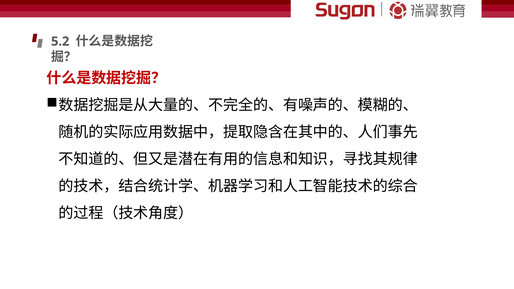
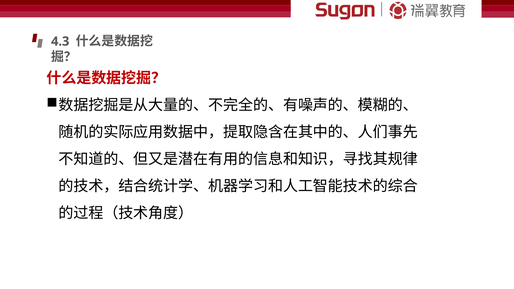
5.2: 5.2 -> 4.3 (60, 41)
